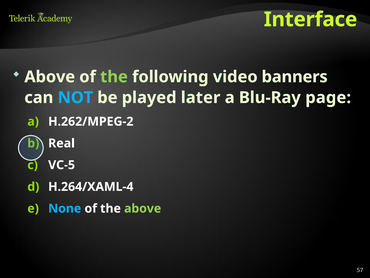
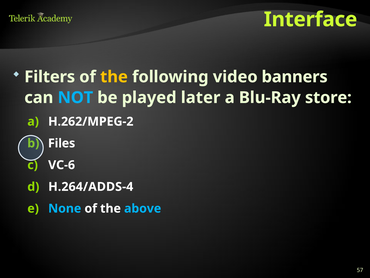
Above: Above -> Filters (50, 77)
the colour: light green -> yellow (114, 77)
page: page -> store (328, 97)
Real: Real -> Files (62, 143)
VC-5: VC-5 -> VC-6 (62, 165)
H.264/XAML-4: H.264/XAML-4 -> H.264/ADDS-4 (91, 186)
above colour: light green -> light blue (143, 208)
